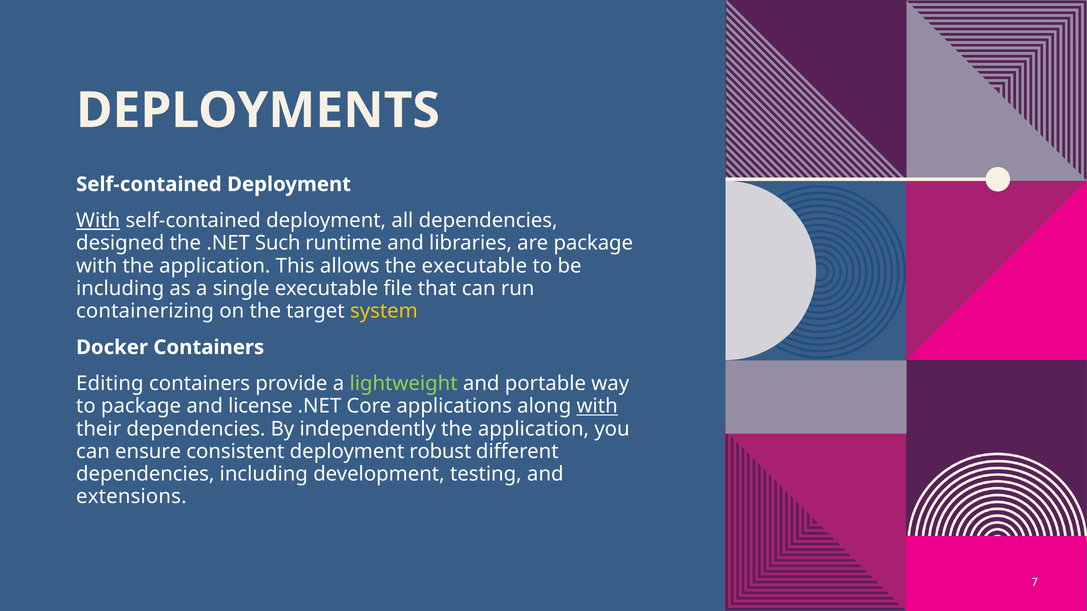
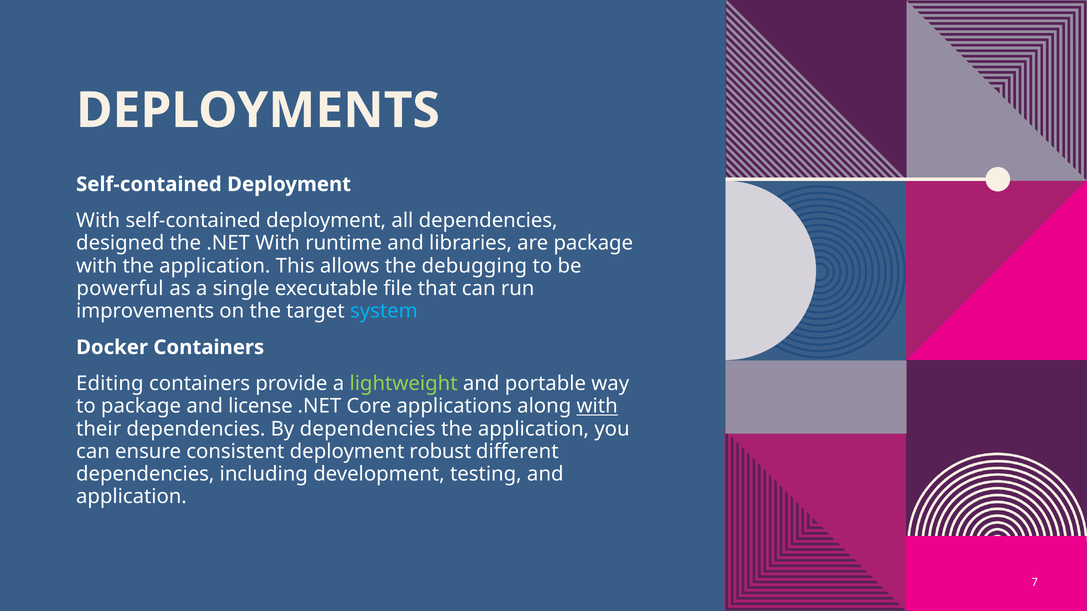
With underline: present -> none (98, 221)
.NET Such: Such -> With (278, 243)
the executable: executable -> debugging (474, 266)
including: including -> powerful (120, 289)
containerizing: containerizing -> improvements (145, 311)
system colour: yellow -> light blue (384, 311)
By independently: independently -> dependencies (368, 429)
extensions: extensions -> application (131, 497)
